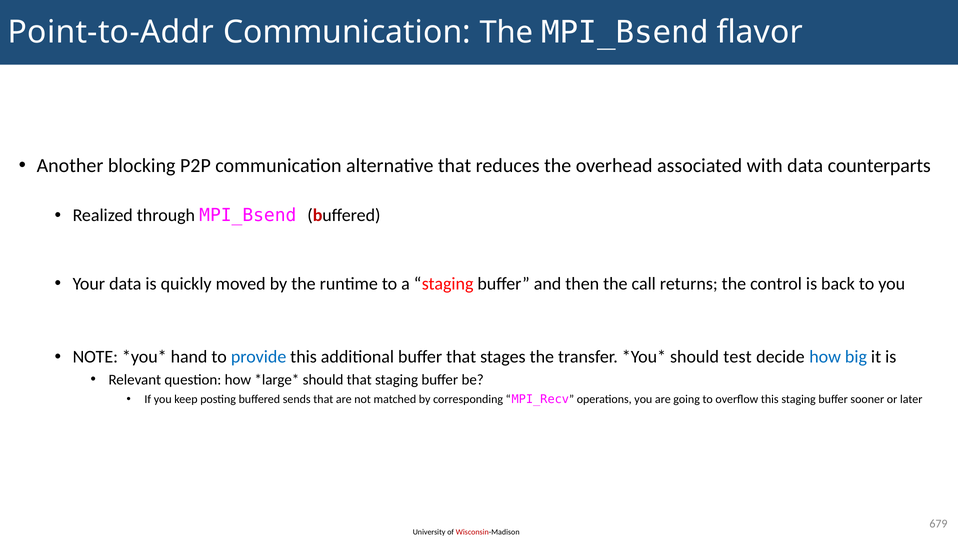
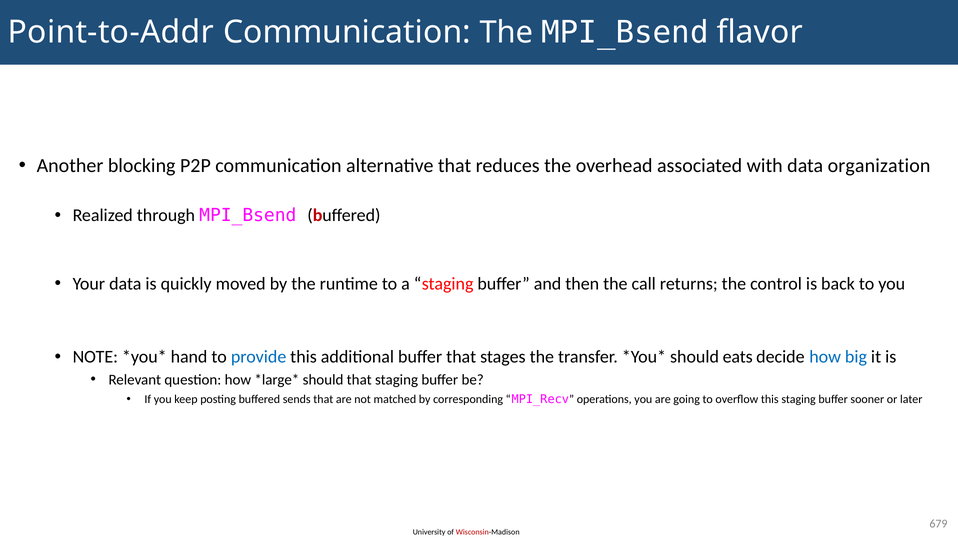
counterparts: counterparts -> organization (879, 166)
test: test -> eats (738, 357)
